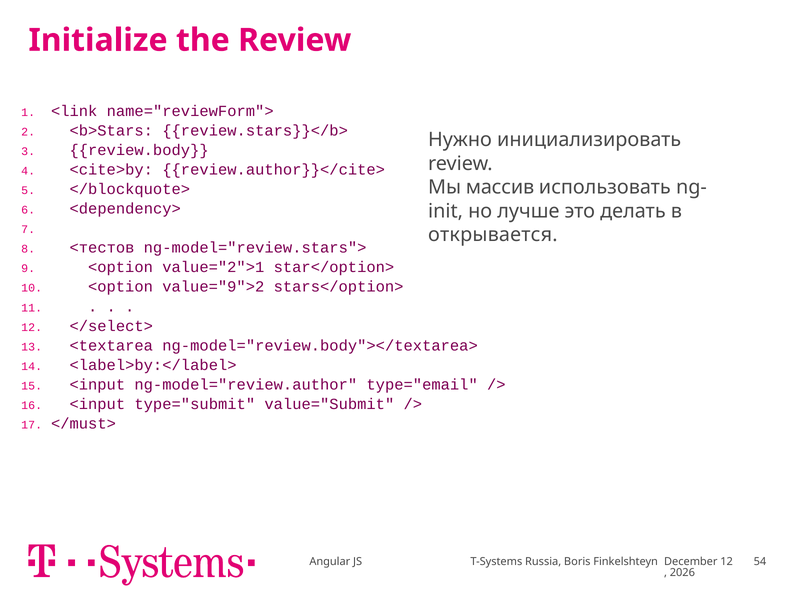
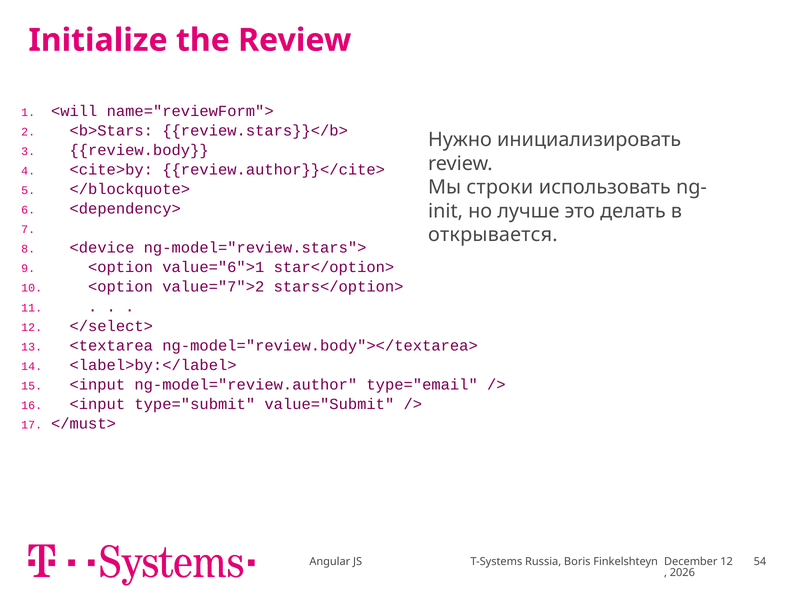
<link: <link -> <will (74, 111)
массив: массив -> строки (500, 188)
<тестов: <тестов -> <device (102, 248)
value="2">1: value="2">1 -> value="6">1 (213, 268)
value="9">2: value="9">2 -> value="7">2 (213, 287)
